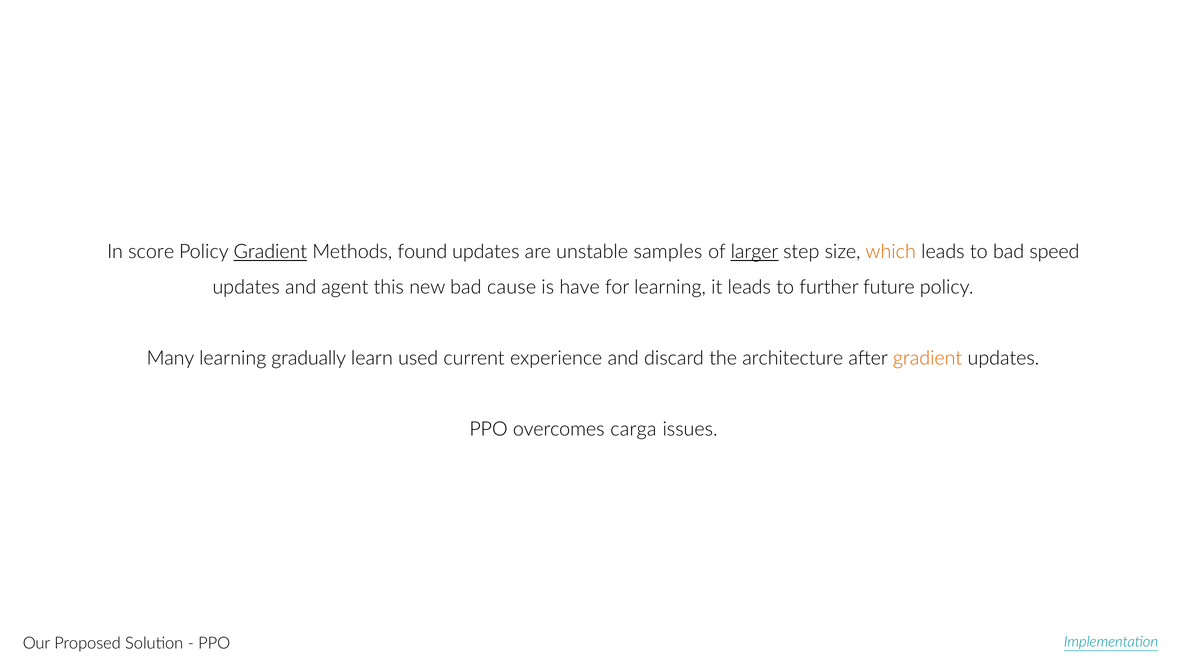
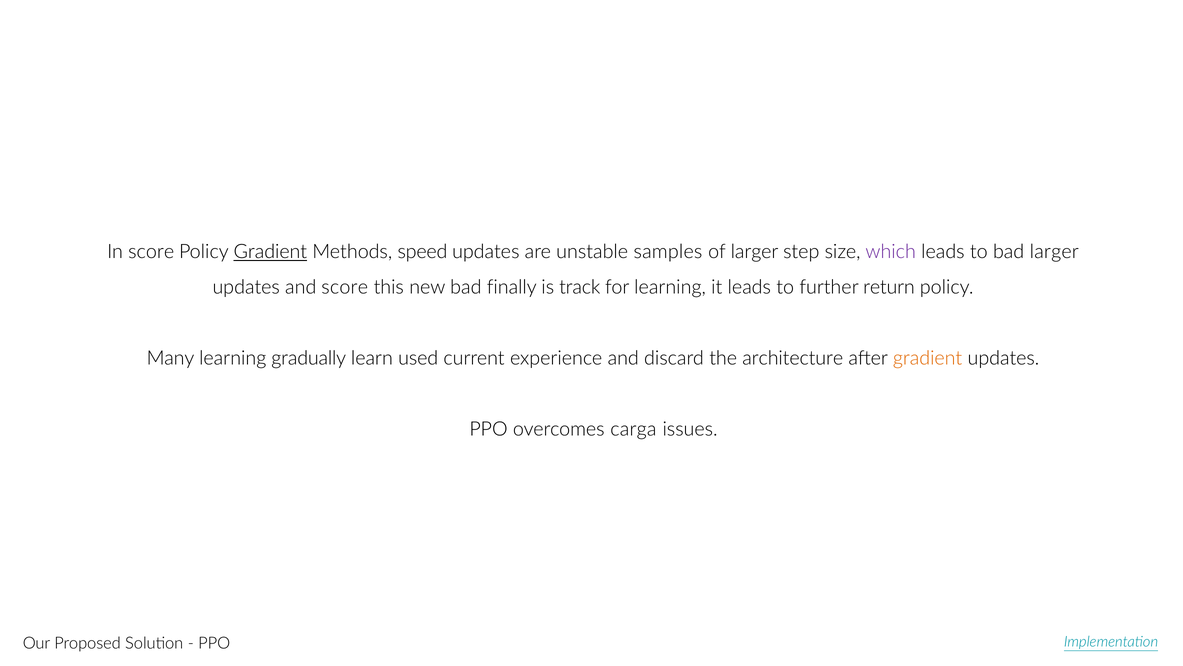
found: found -> speed (422, 252)
larger underline: present -> none (755, 252)
which colour: orange -> purple (891, 252)
bad speed: speed -> larger (1054, 252)
and agent: agent -> score (345, 287)
cause: cause -> finally (512, 287)
have: have -> track (580, 287)
future: future -> return (889, 287)
